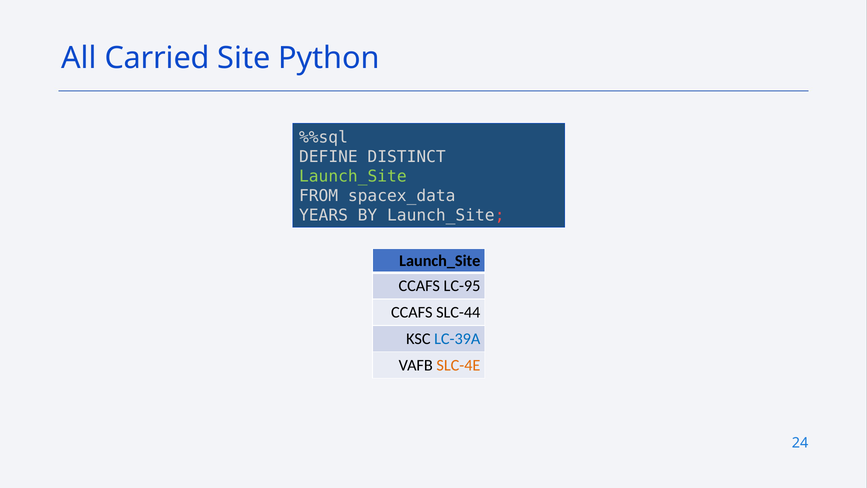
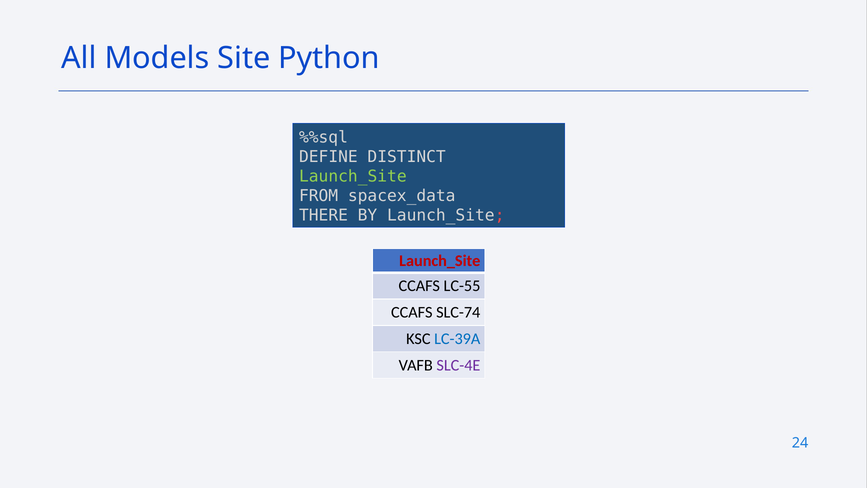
Carried: Carried -> Models (157, 58)
YEARS: YEARS -> THERE (324, 215)
Launch_Site colour: black -> red (440, 261)
LC-95: LC-95 -> LC-55 (462, 286)
SLC-44: SLC-44 -> SLC-74 (458, 312)
SLC-4E colour: orange -> purple (458, 365)
